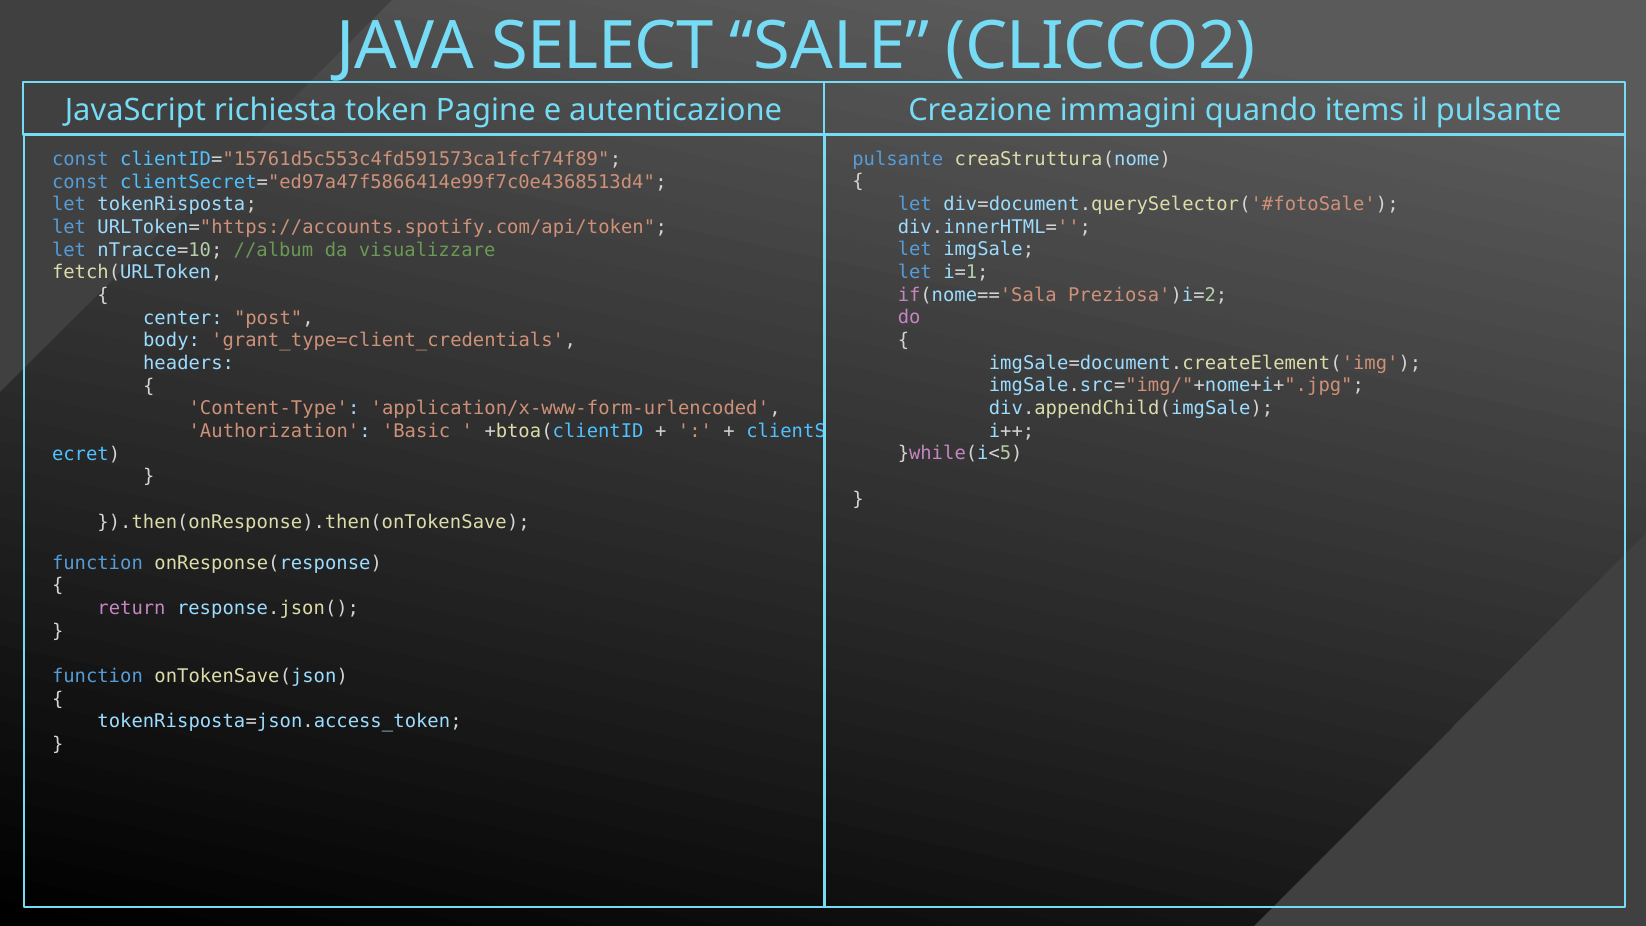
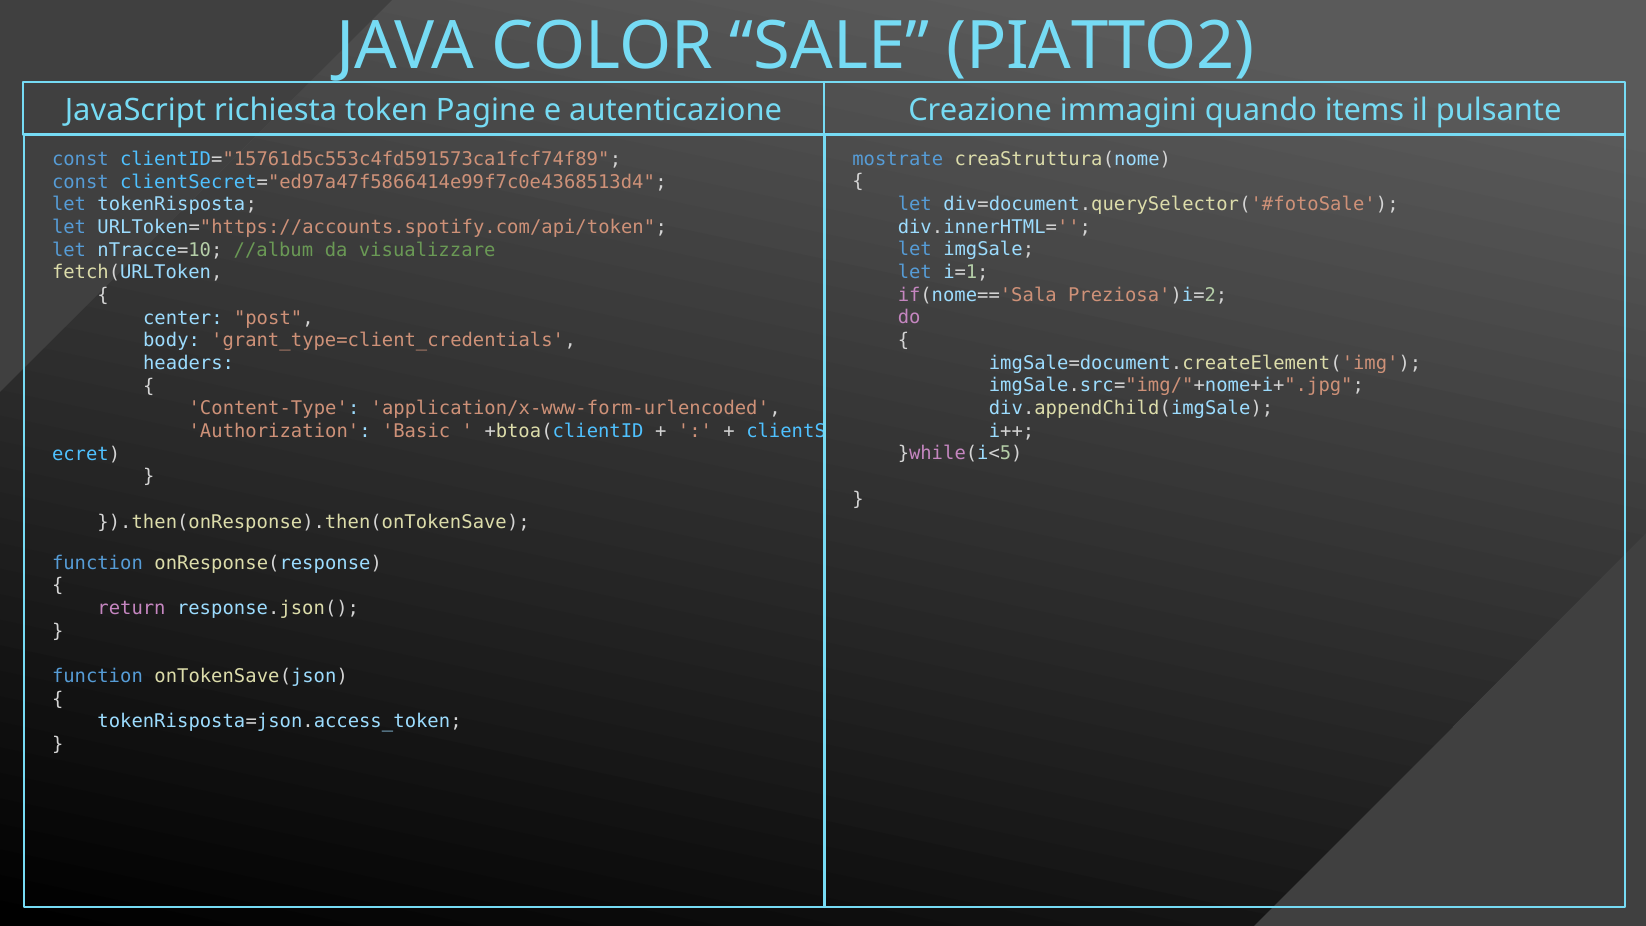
SELECT: SELECT -> COLOR (602, 47)
CLICCO2: CLICCO2 -> PIATTO2 (1101, 47)
pulsante: pulsante -> mostrate (898, 159)
